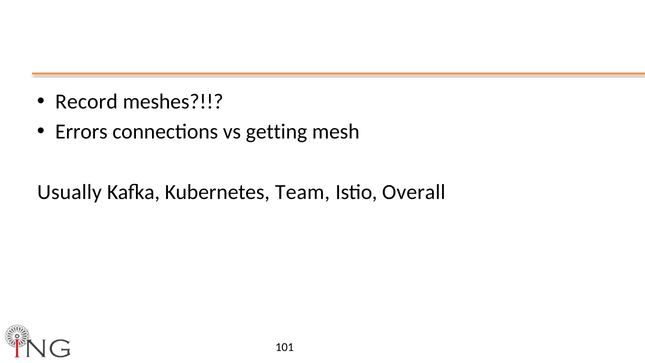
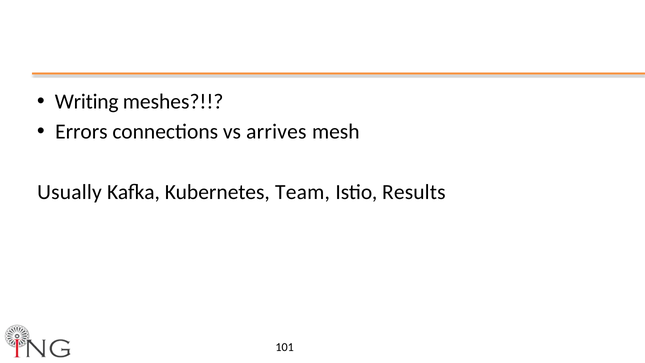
Record: Record -> Writing (87, 101)
getting: getting -> arrives (276, 132)
Overall: Overall -> Results (414, 192)
